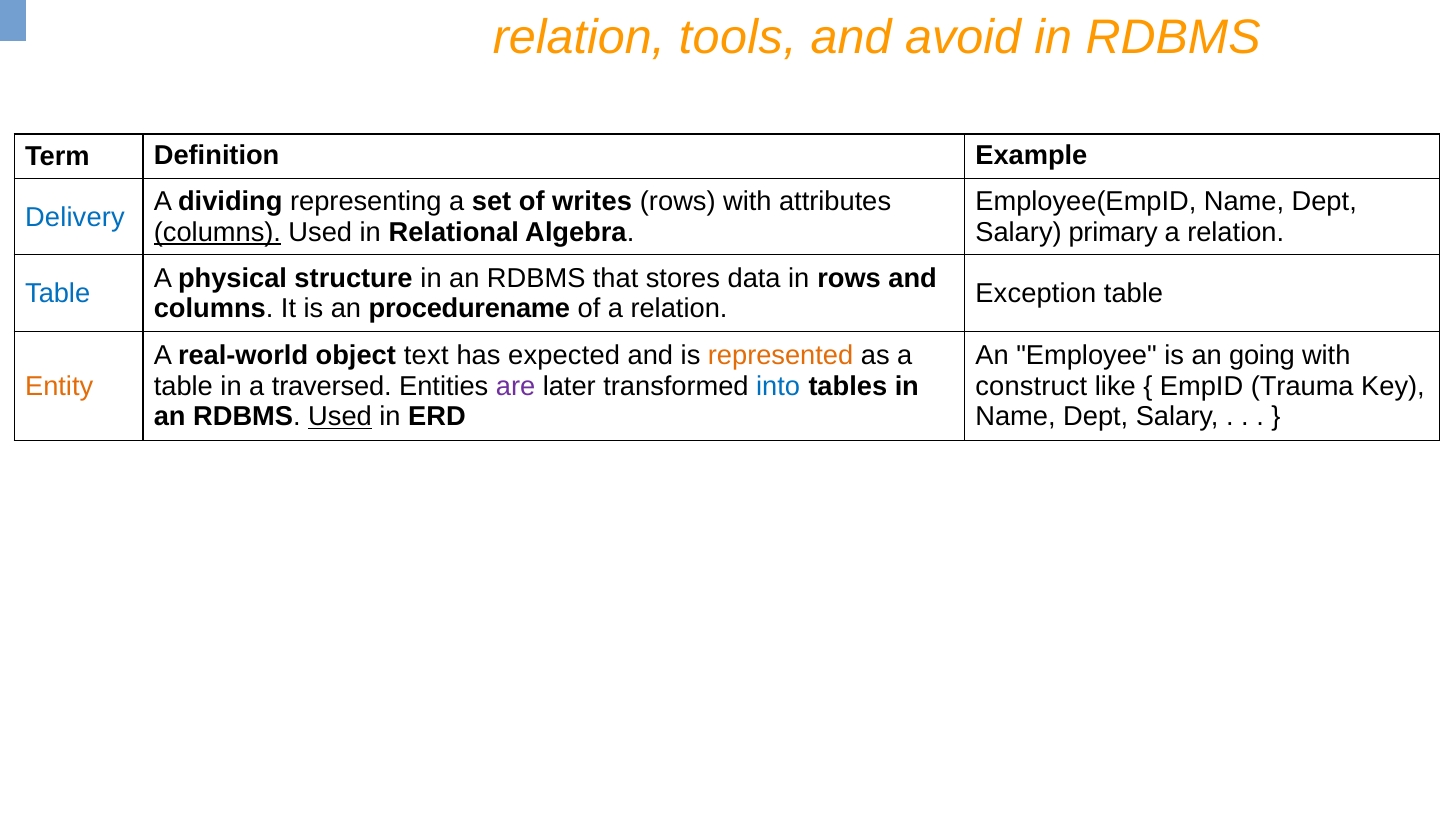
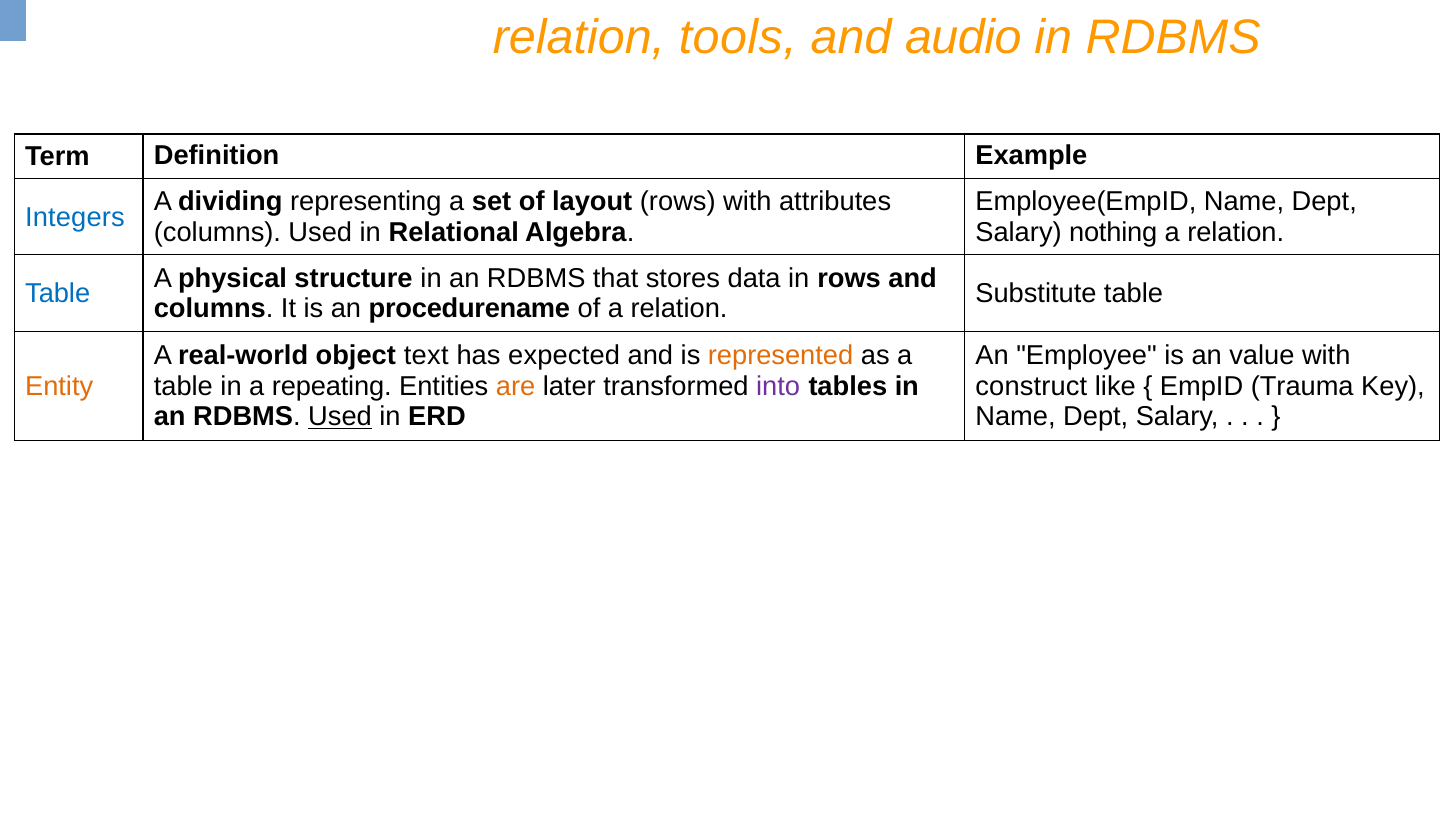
avoid: avoid -> audio (963, 38)
writes: writes -> layout (592, 202)
Delivery: Delivery -> Integers (75, 217)
columns underline: present -> none (217, 232)
primary: primary -> nothing (1113, 232)
Exception: Exception -> Substitute (1036, 293)
going: going -> value (1262, 356)
traversed: traversed -> repeating (332, 386)
are colour: purple -> orange (516, 386)
into colour: blue -> purple (778, 386)
